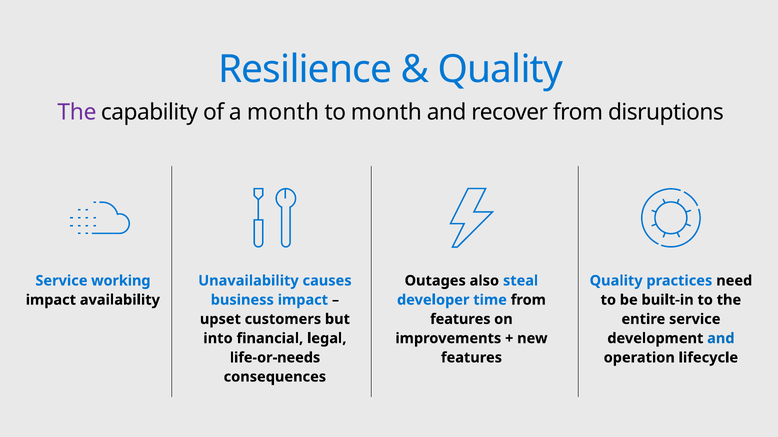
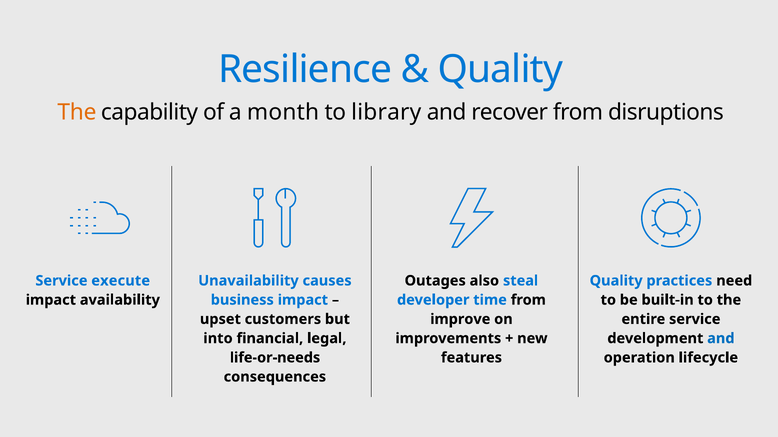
The colour: purple -> orange (77, 112)
to month: month -> library (386, 112)
working: working -> execute (121, 281)
features: features -> improve (460, 320)
